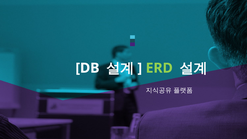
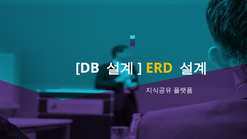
ERD colour: light green -> yellow (159, 68)
